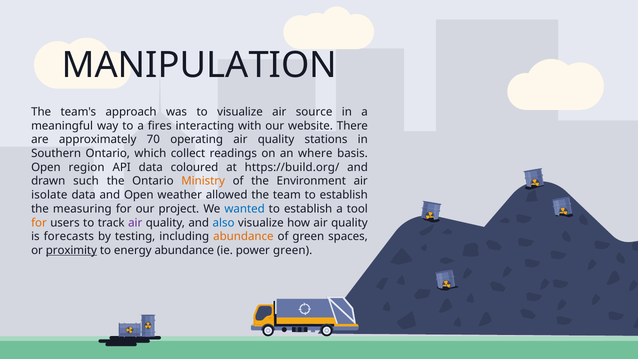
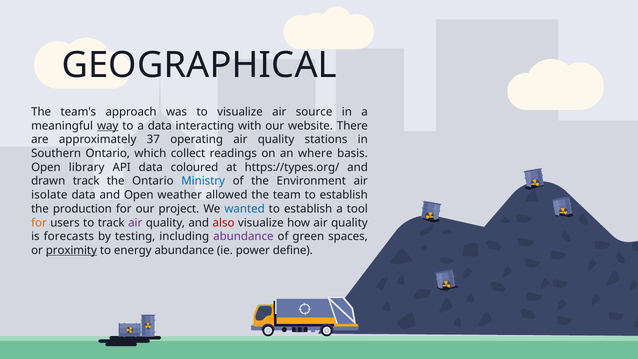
MANIPULATION: MANIPULATION -> GEOGRAPHICAL (199, 65)
way underline: none -> present (108, 126)
a fires: fires -> data (160, 126)
70: 70 -> 37 (153, 140)
region: region -> library (87, 167)
https://build.org/: https://build.org/ -> https://types.org/ (292, 167)
drawn such: such -> track (86, 181)
Ministry colour: orange -> blue (203, 181)
measuring: measuring -> production (82, 209)
also colour: blue -> red (224, 223)
abundance colour: orange -> purple (243, 236)
power green: green -> define (293, 250)
